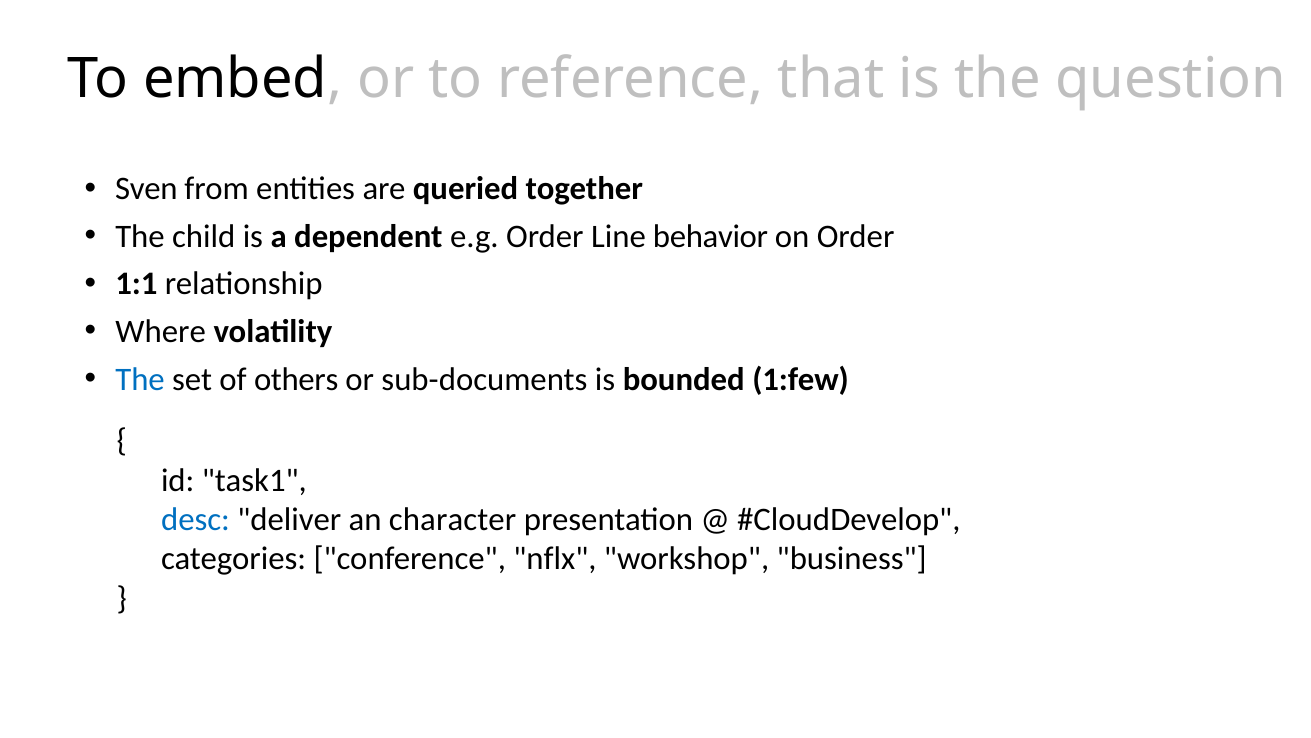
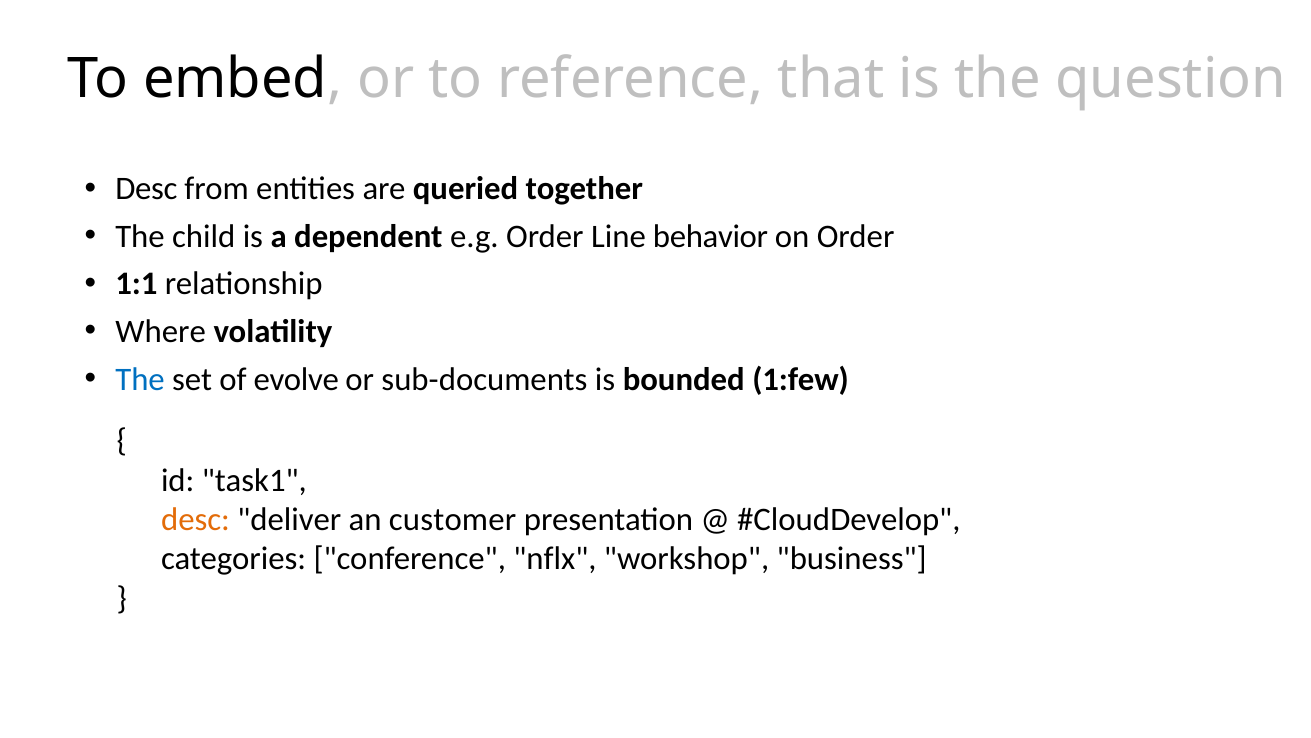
Sven: Sven -> Desc (146, 189)
others: others -> evolve (296, 379)
desc colour: blue -> orange (196, 519)
character: character -> customer (453, 519)
